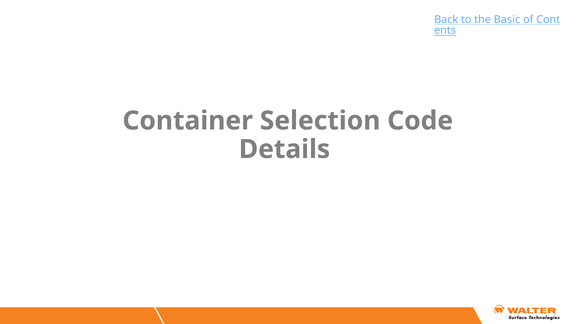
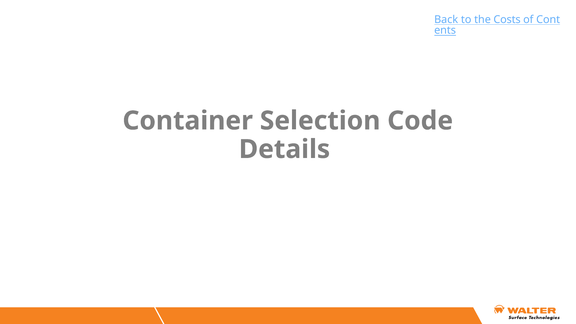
Basic: Basic -> Costs (507, 20)
